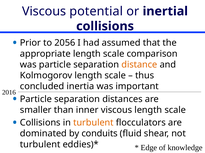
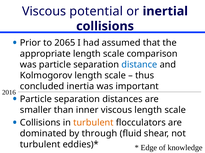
2056: 2056 -> 2065 (65, 43)
distance colour: orange -> blue (139, 65)
conduits: conduits -> through (99, 134)
